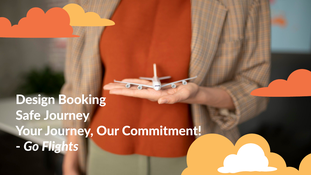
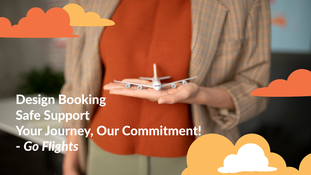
Safe Journey: Journey -> Support (67, 115)
